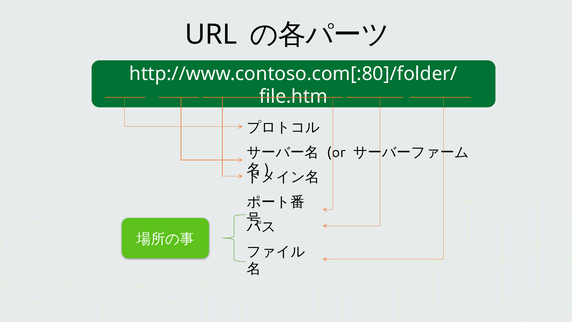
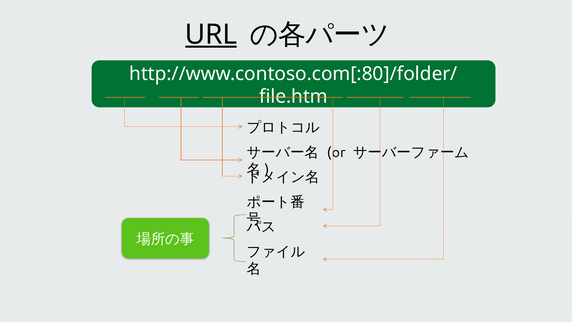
URL underline: none -> present (211, 35)
